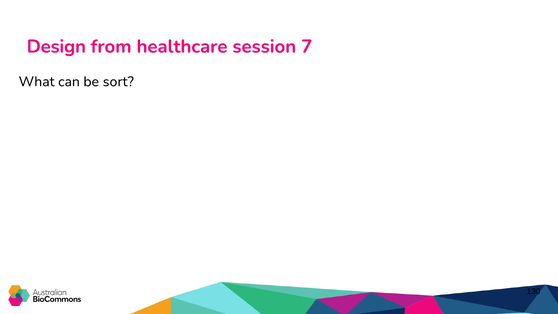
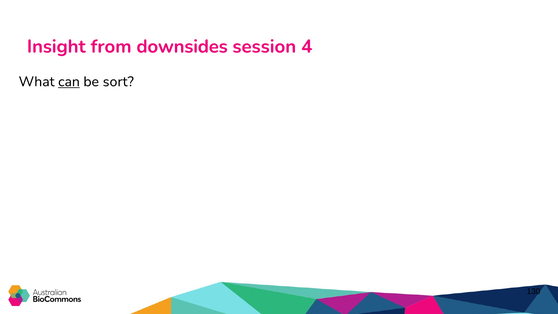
Design: Design -> Insight (56, 46)
healthcare: healthcare -> downsides (182, 46)
7: 7 -> 4 (307, 46)
can underline: none -> present (69, 82)
